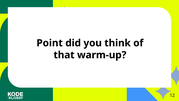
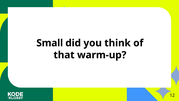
Point: Point -> Small (50, 43)
